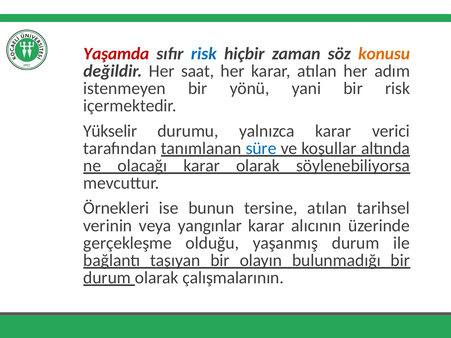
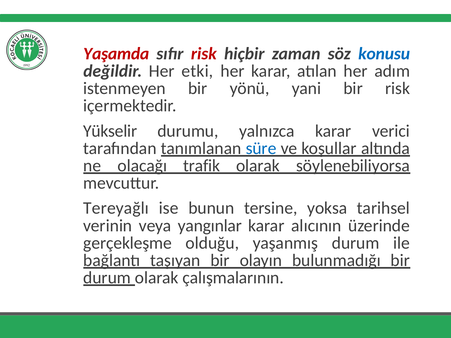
risk colour: blue -> red (204, 54)
konusu colour: orange -> blue (384, 54)
saat: saat -> etki (197, 71)
olacağı karar: karar -> trafik (202, 166)
Örnekleri: Örnekleri -> Tereyağlı (116, 208)
tersine atılan: atılan -> yoksa (327, 208)
